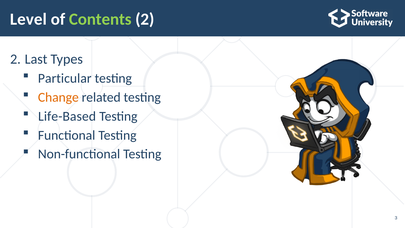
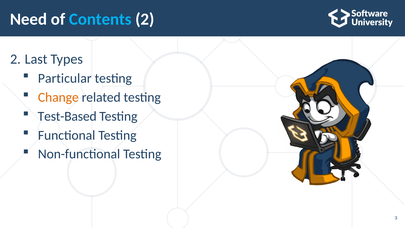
Level: Level -> Need (28, 19)
Contents colour: light green -> light blue (100, 19)
Life-Based: Life-Based -> Test-Based (67, 116)
